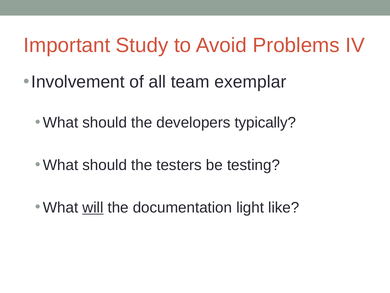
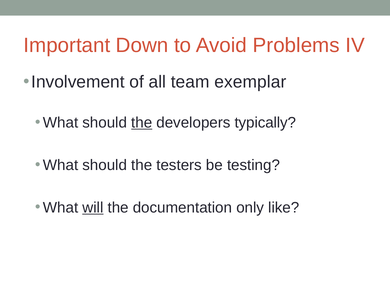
Study: Study -> Down (142, 45)
the underline: none -> present (142, 122)
light: light -> only (250, 207)
